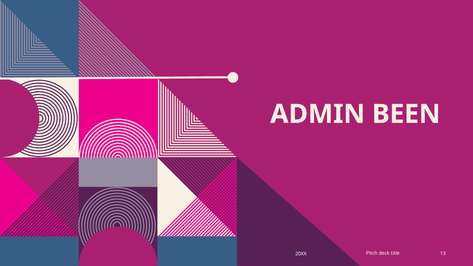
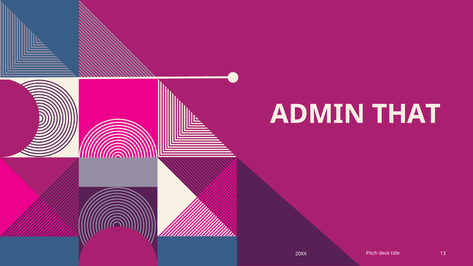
BEEN: BEEN -> THAT (406, 114)
